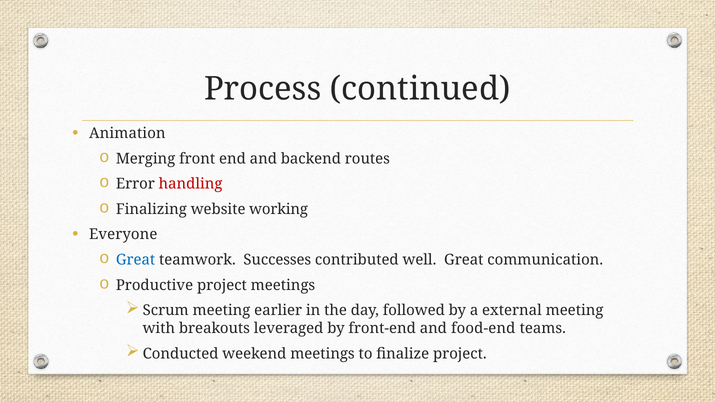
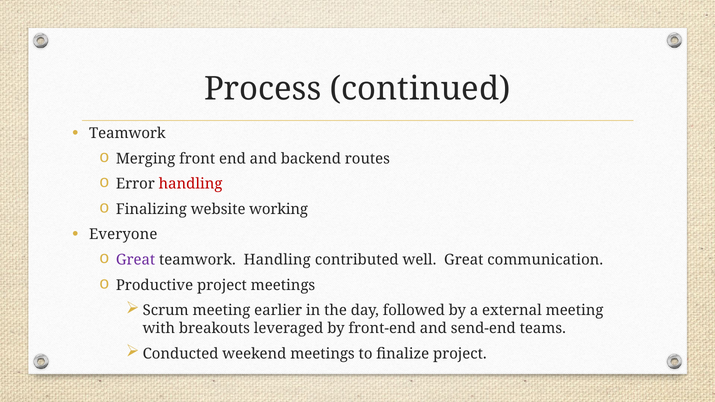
Animation: Animation -> Teamwork (127, 133)
Great colour: blue -> purple (136, 260)
teamwork Successes: Successes -> Handling (277, 260)
food-end: food-end -> send-end (483, 329)
